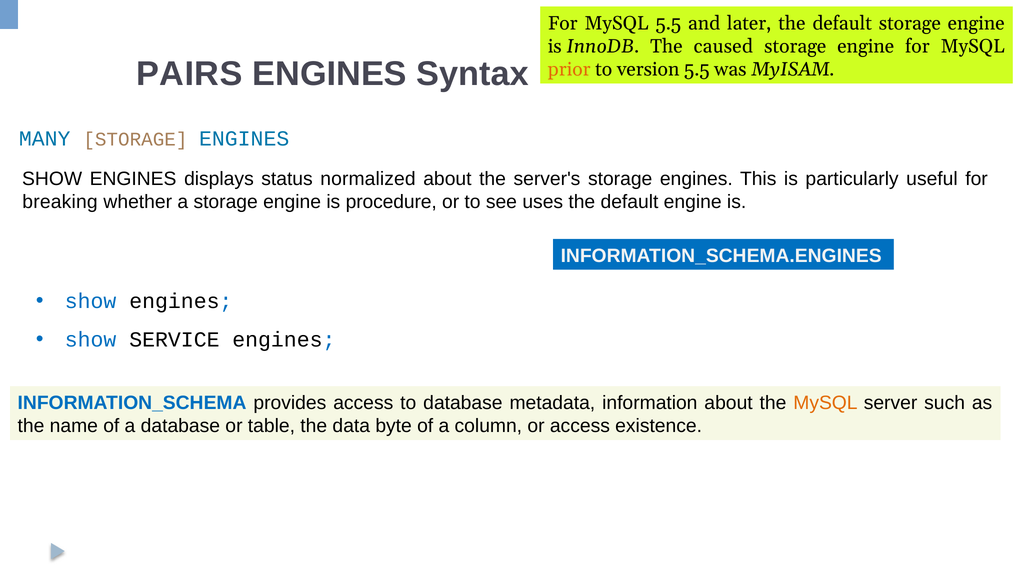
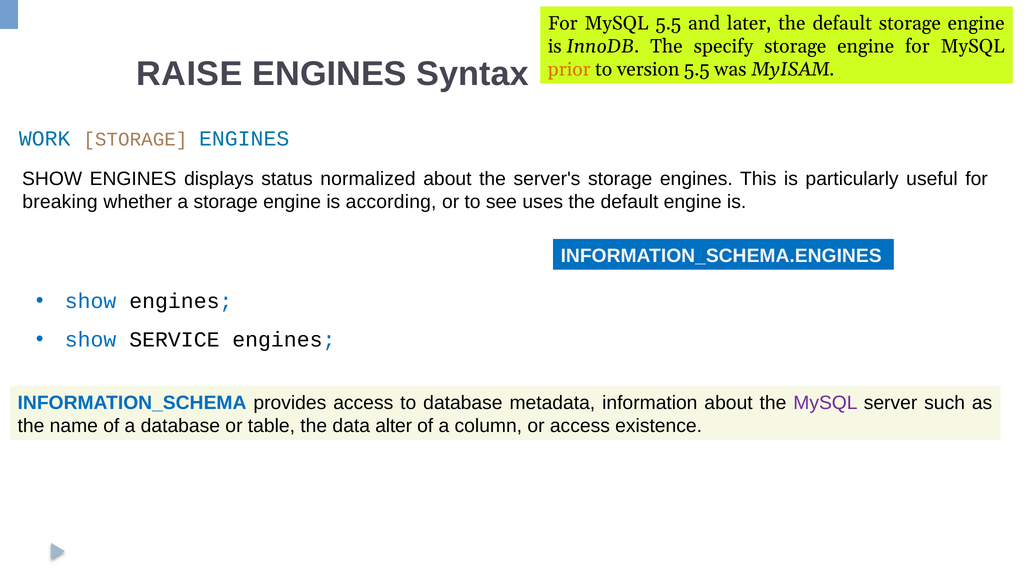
caused: caused -> specify (723, 46)
PAIRS: PAIRS -> RAISE (189, 74)
MANY: MANY -> WORK (45, 138)
procedure: procedure -> according (391, 202)
MySQL colour: orange -> purple (825, 403)
byte: byte -> alter (394, 426)
